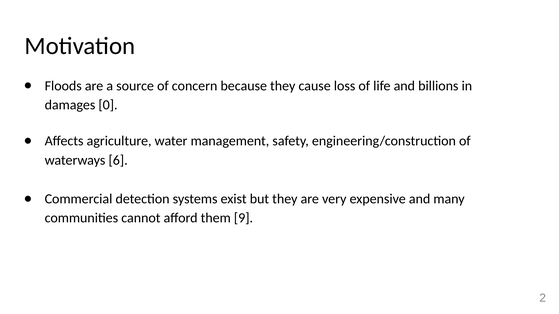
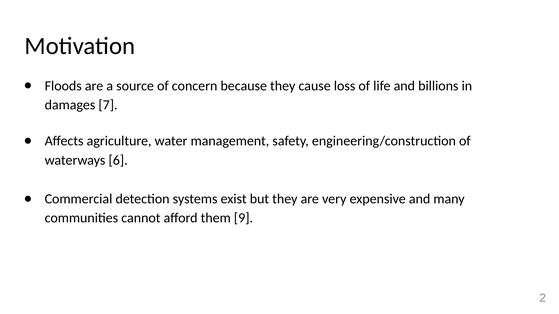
0: 0 -> 7 (108, 105)
